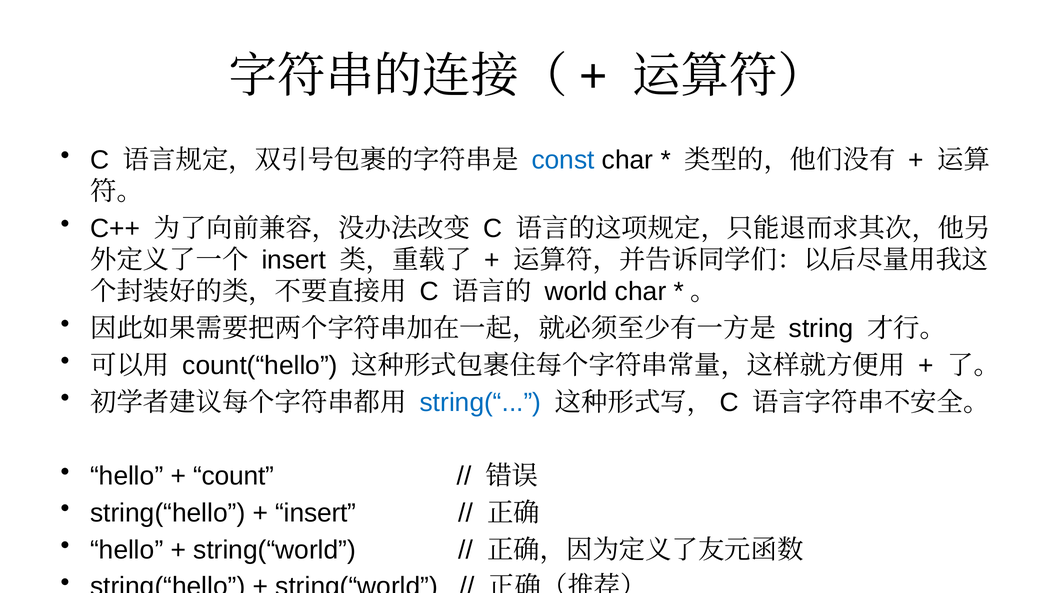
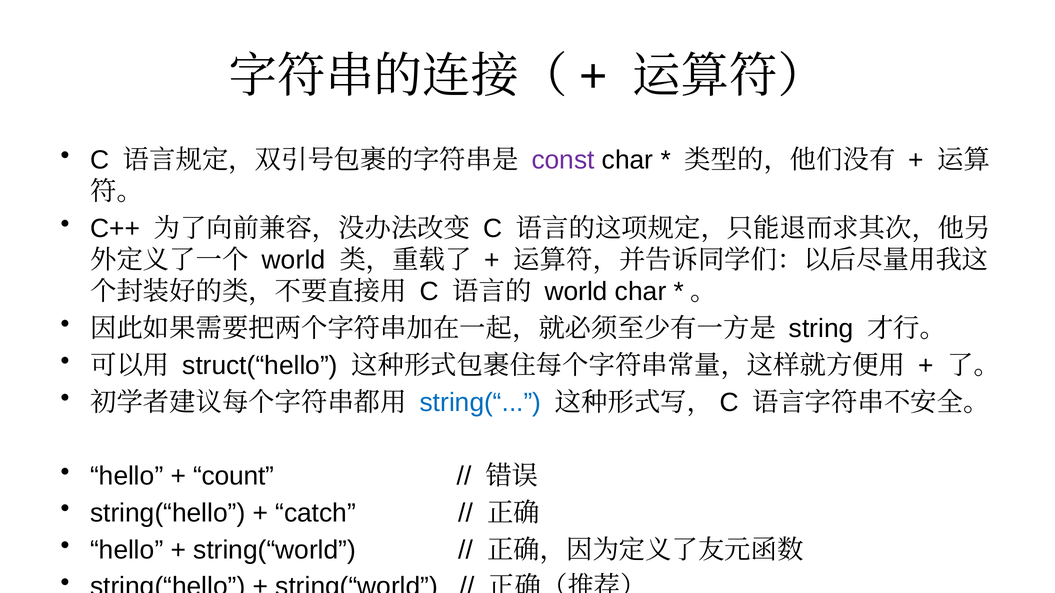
const colour: blue -> purple (563, 160)
insert: insert -> world (294, 260)
count(“hello: count(“hello -> struct(“hello (260, 366)
insert: insert -> catch (316, 513)
